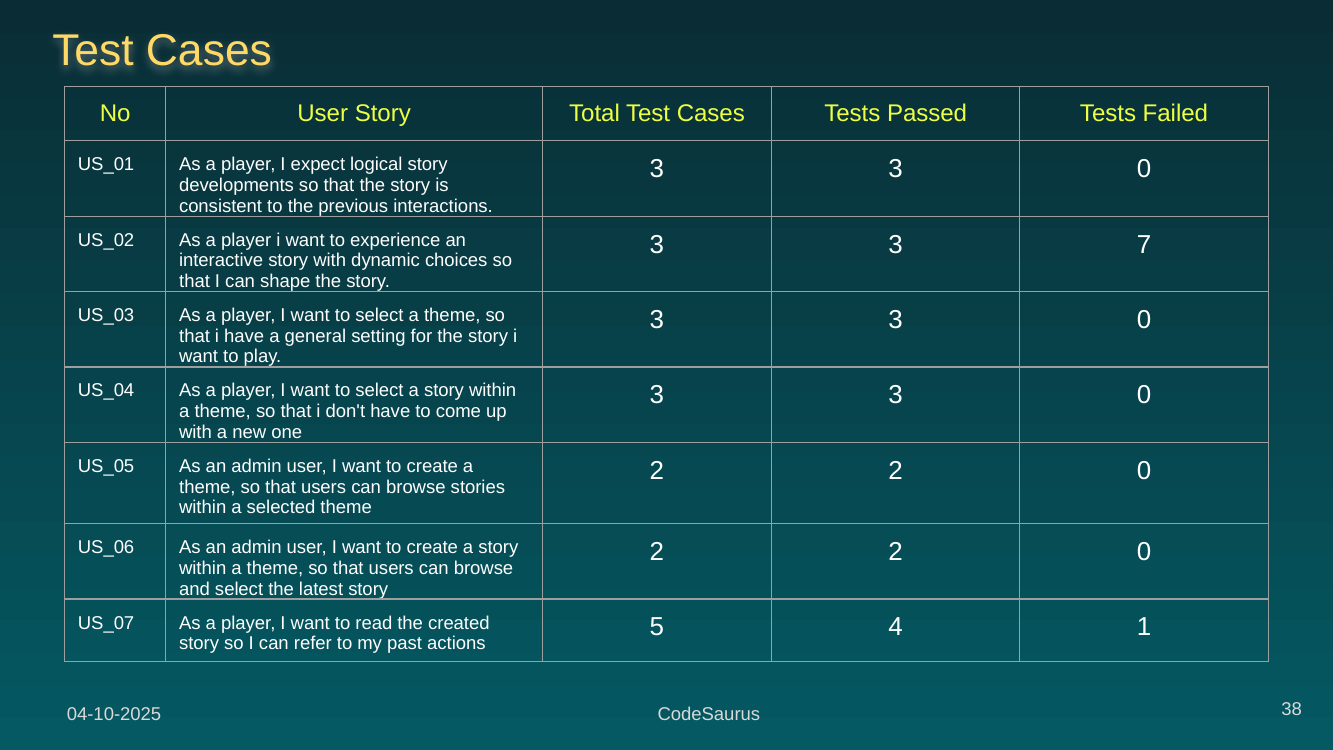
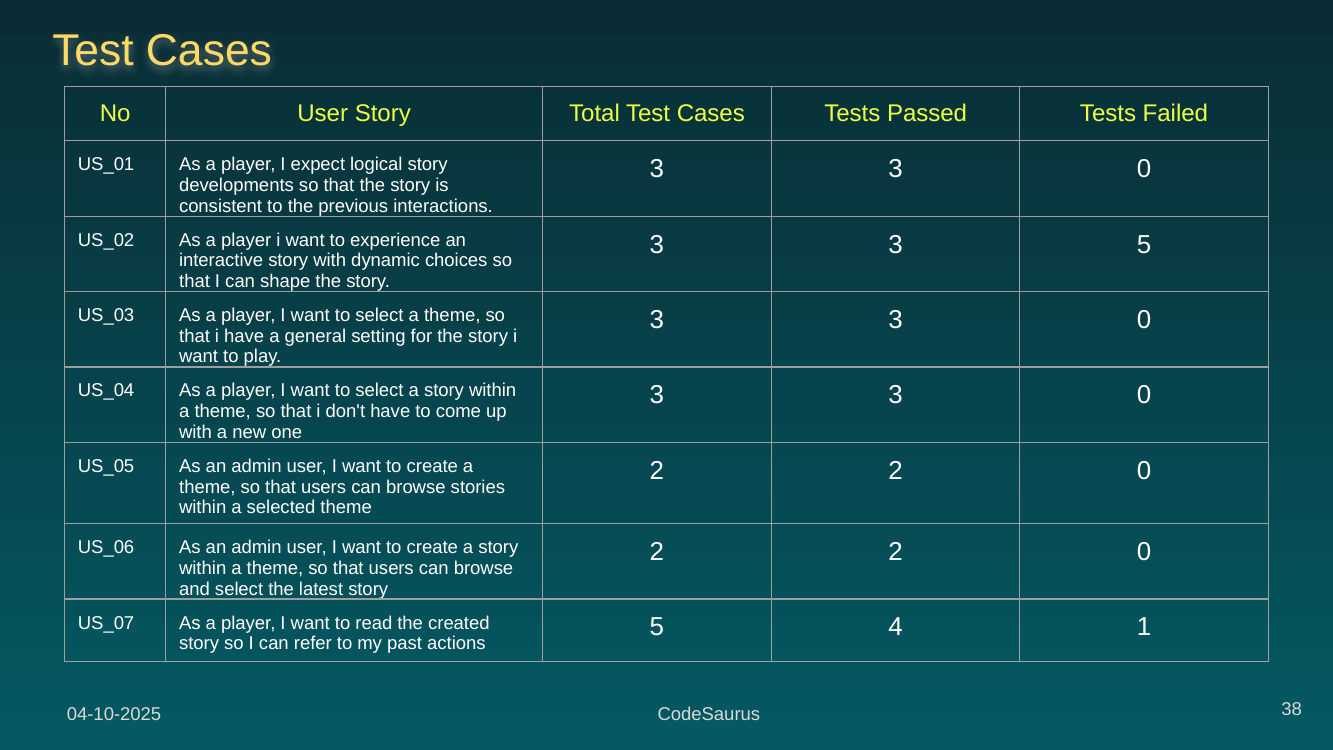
3 7: 7 -> 5 (1144, 244)
